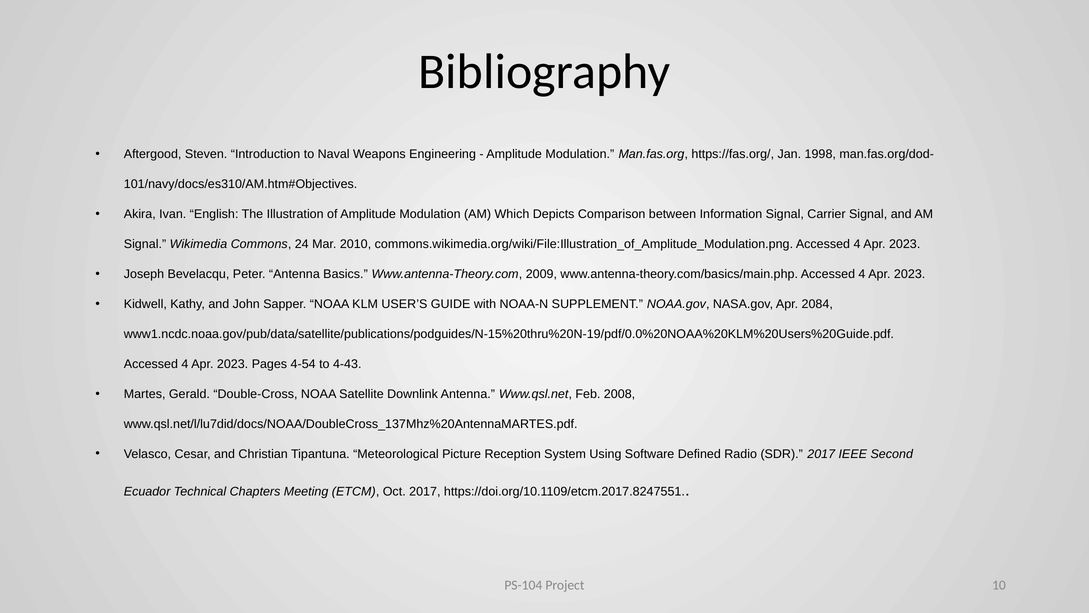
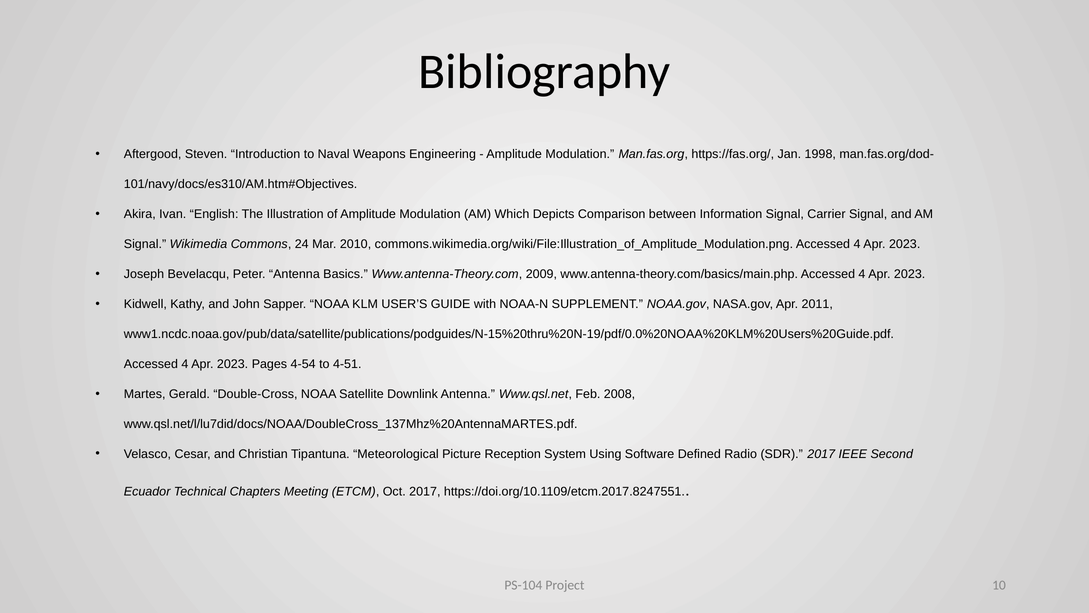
2084: 2084 -> 2011 (817, 304)
4-43: 4-43 -> 4-51 (347, 364)
